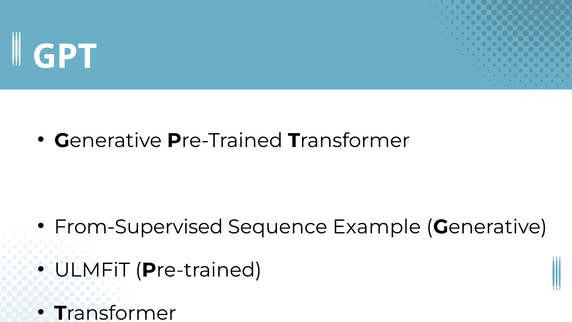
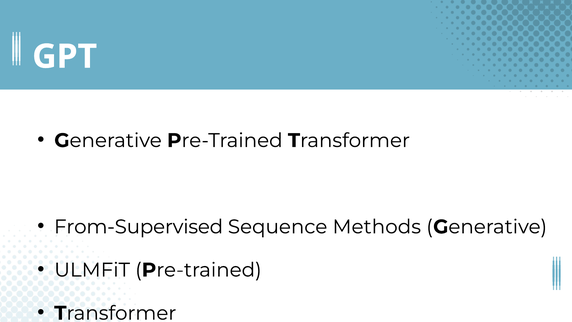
Example: Example -> Methods (377, 227)
